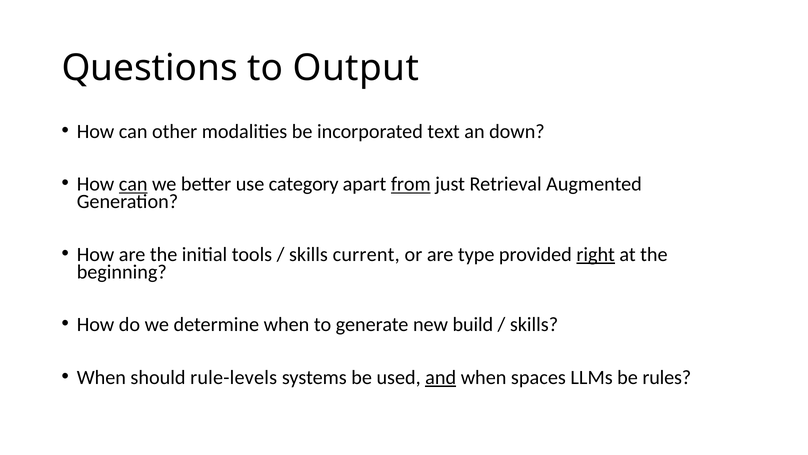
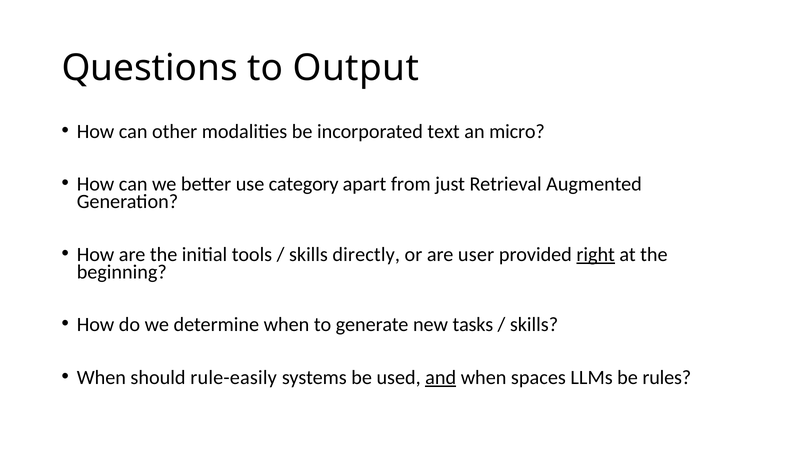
down: down -> micro (517, 131)
can underline: present -> none (133, 184)
from underline: present -> none (411, 184)
current: current -> directly (366, 254)
type: type -> user (476, 254)
build: build -> tasks (473, 324)
rule-levels: rule-levels -> rule-easily (234, 377)
